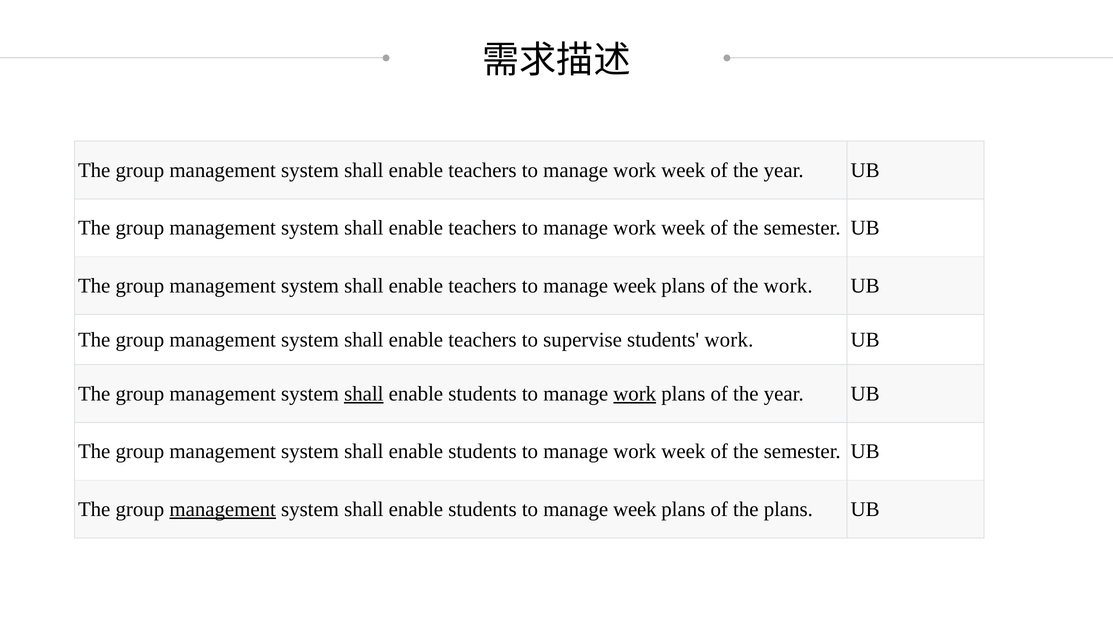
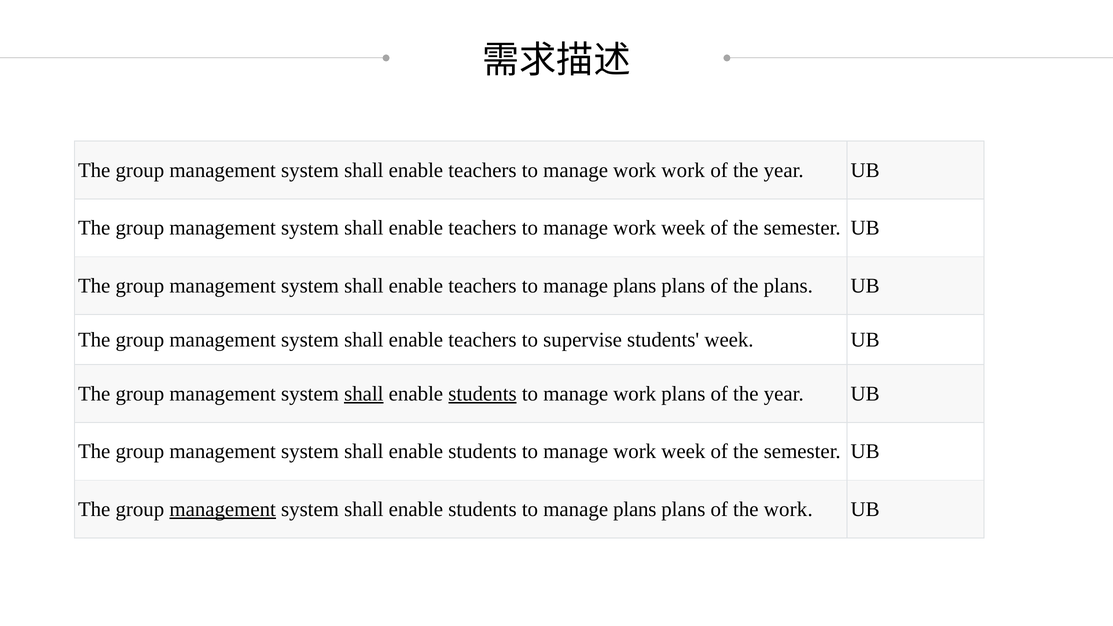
week: week -> work (683, 170)
teachers to manage week: week -> plans (635, 286)
the work: work -> plans (788, 286)
students work: work -> week (729, 340)
students underline: none -> present (482, 394)
work underline: present -> none (635, 394)
students to manage week: week -> plans (635, 509)
the plans: plans -> work (788, 509)
